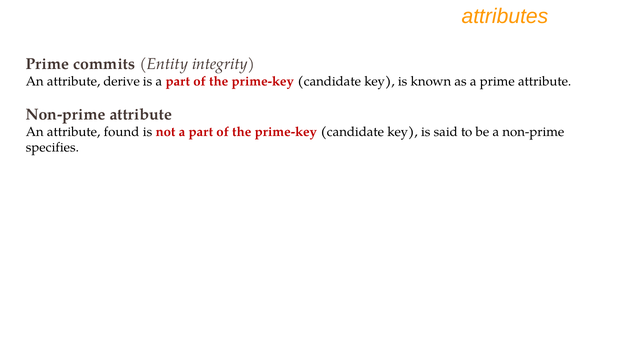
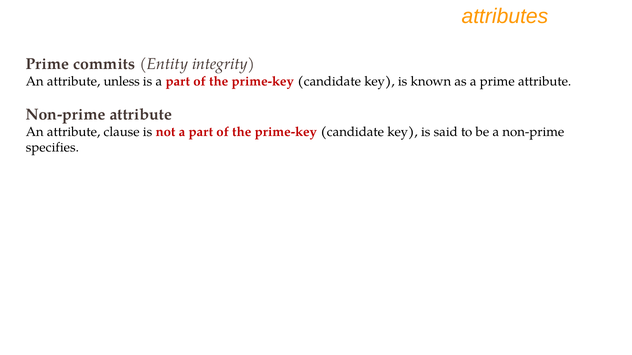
derive: derive -> unless (122, 81)
found: found -> clause (122, 132)
